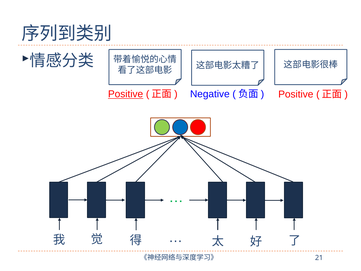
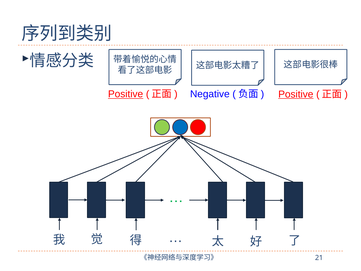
Positive underline: none -> present (296, 94)
